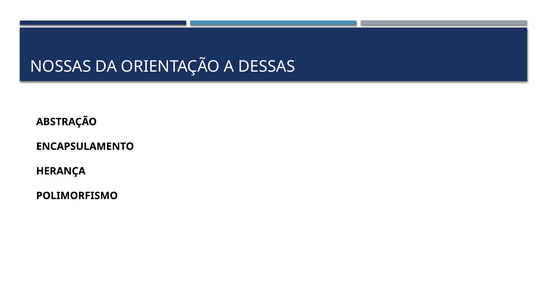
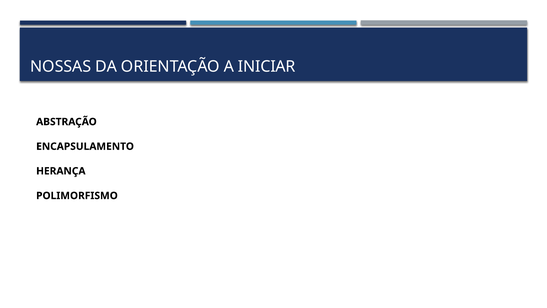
DESSAS: DESSAS -> INICIAR (267, 66)
